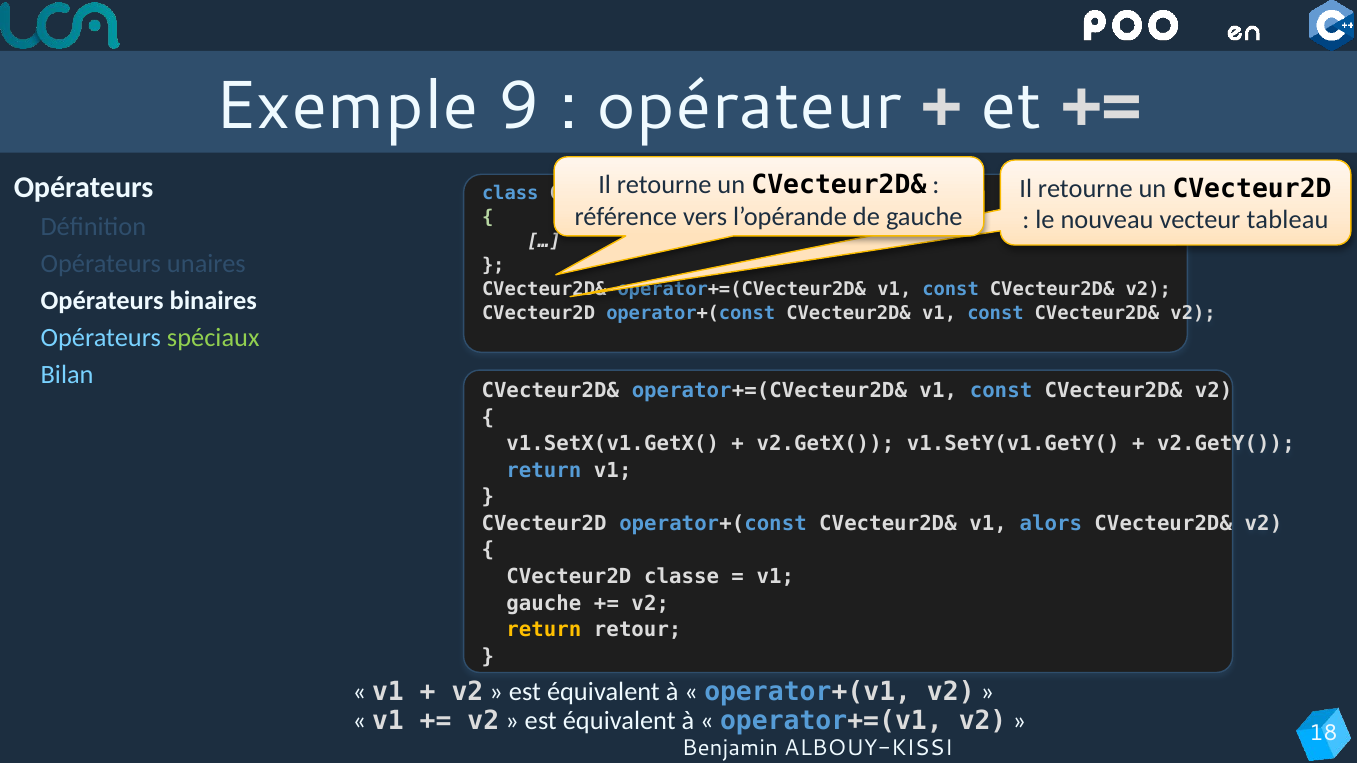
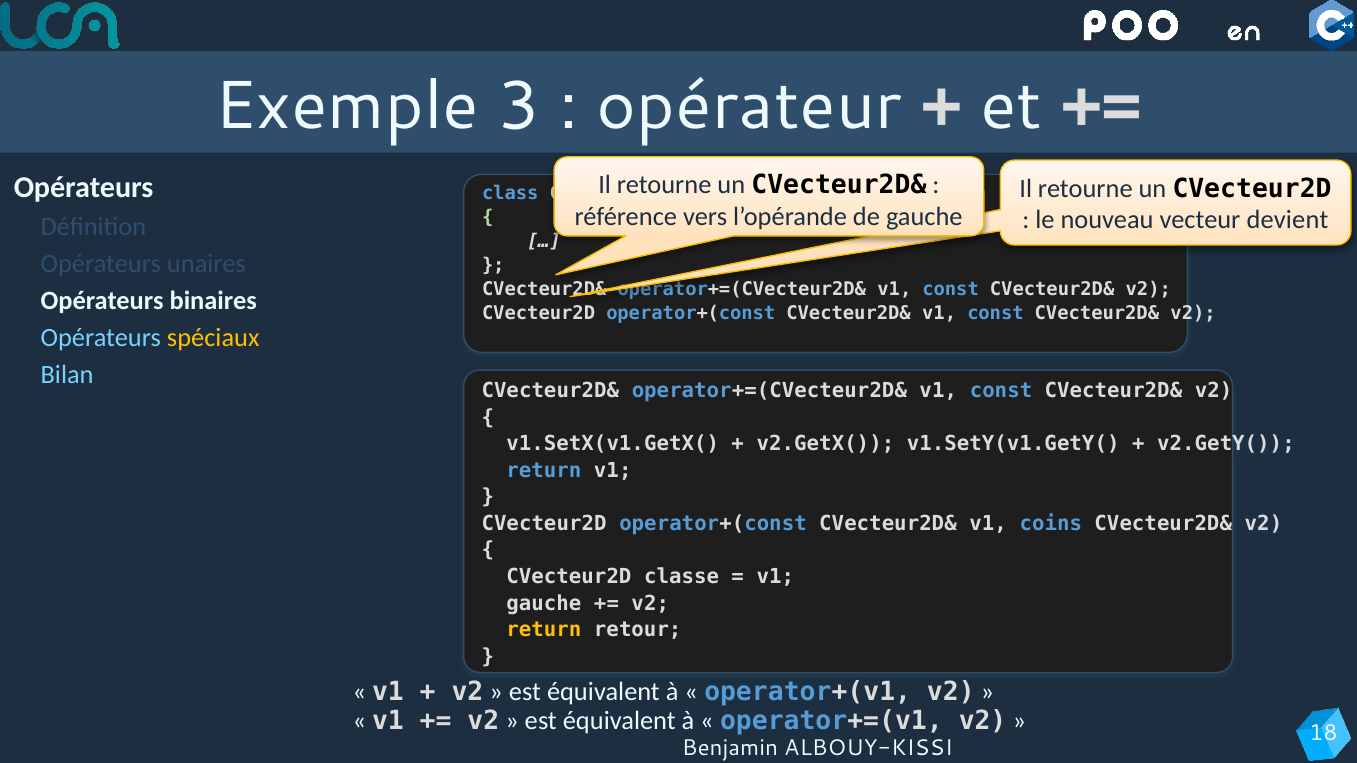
9: 9 -> 3 (519, 107)
tableau: tableau -> devient (1287, 220)
spéciaux colour: light green -> yellow (213, 338)
alors: alors -> coins (1051, 524)
